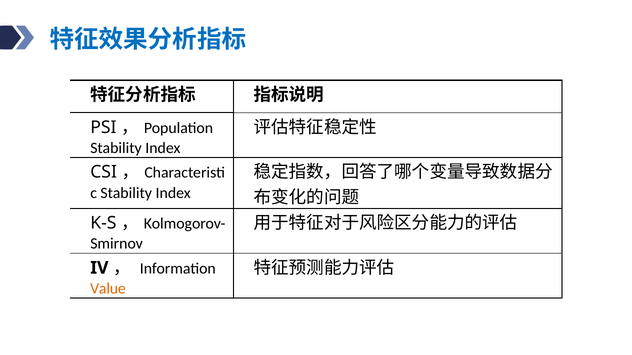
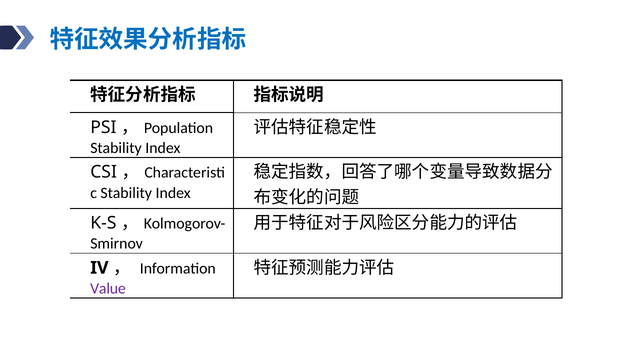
Value colour: orange -> purple (108, 289)
